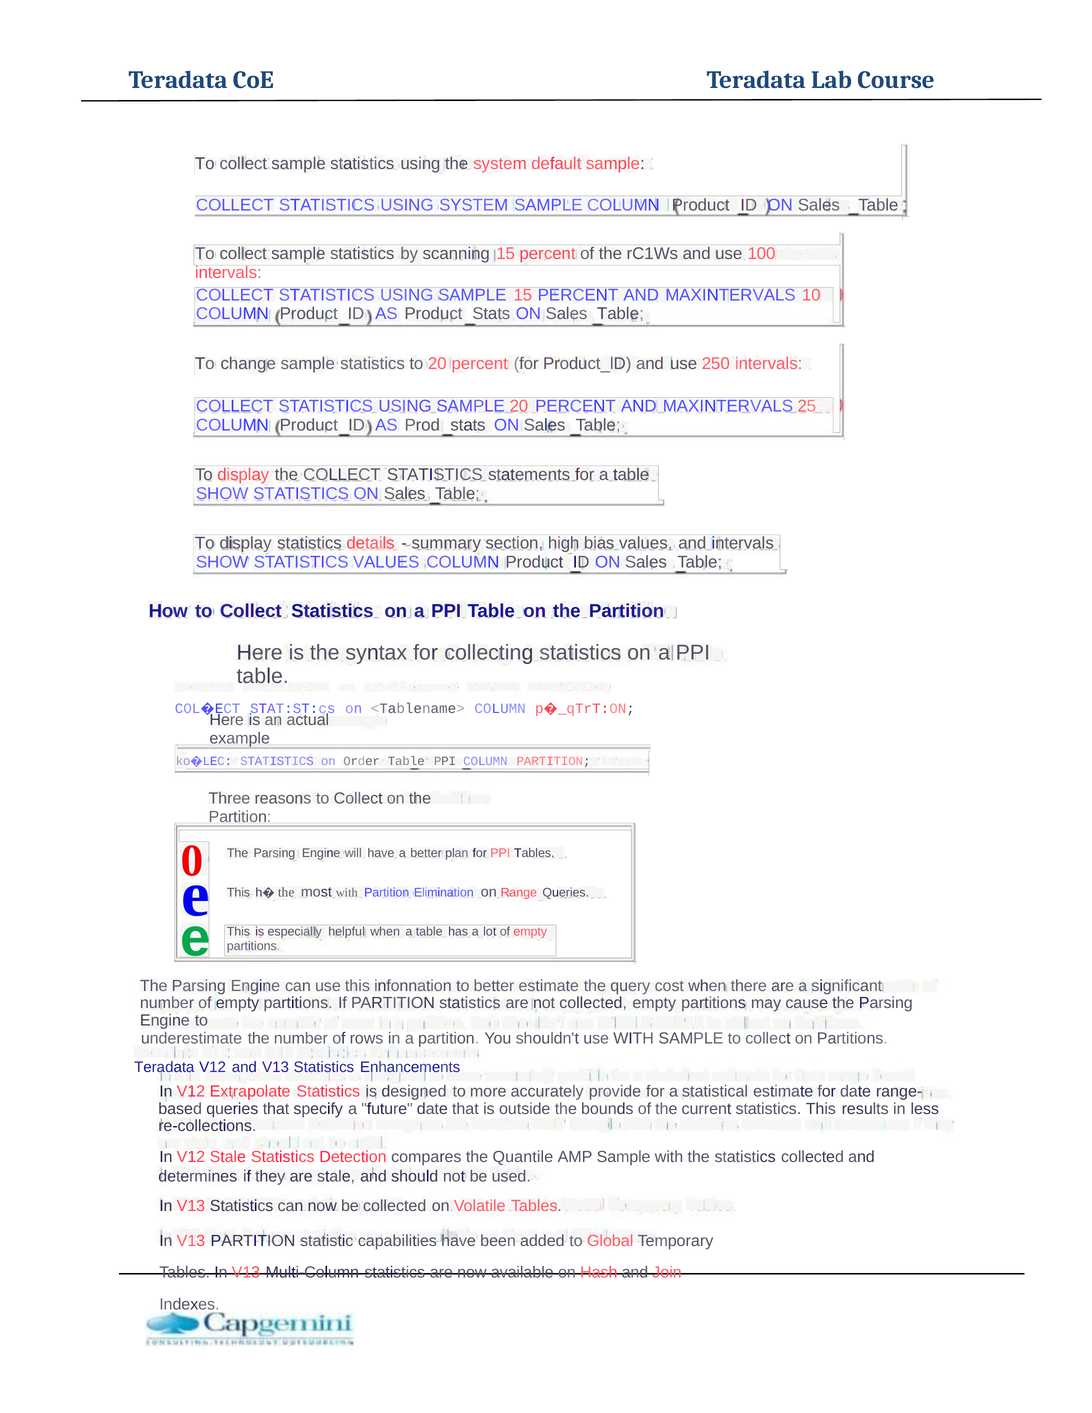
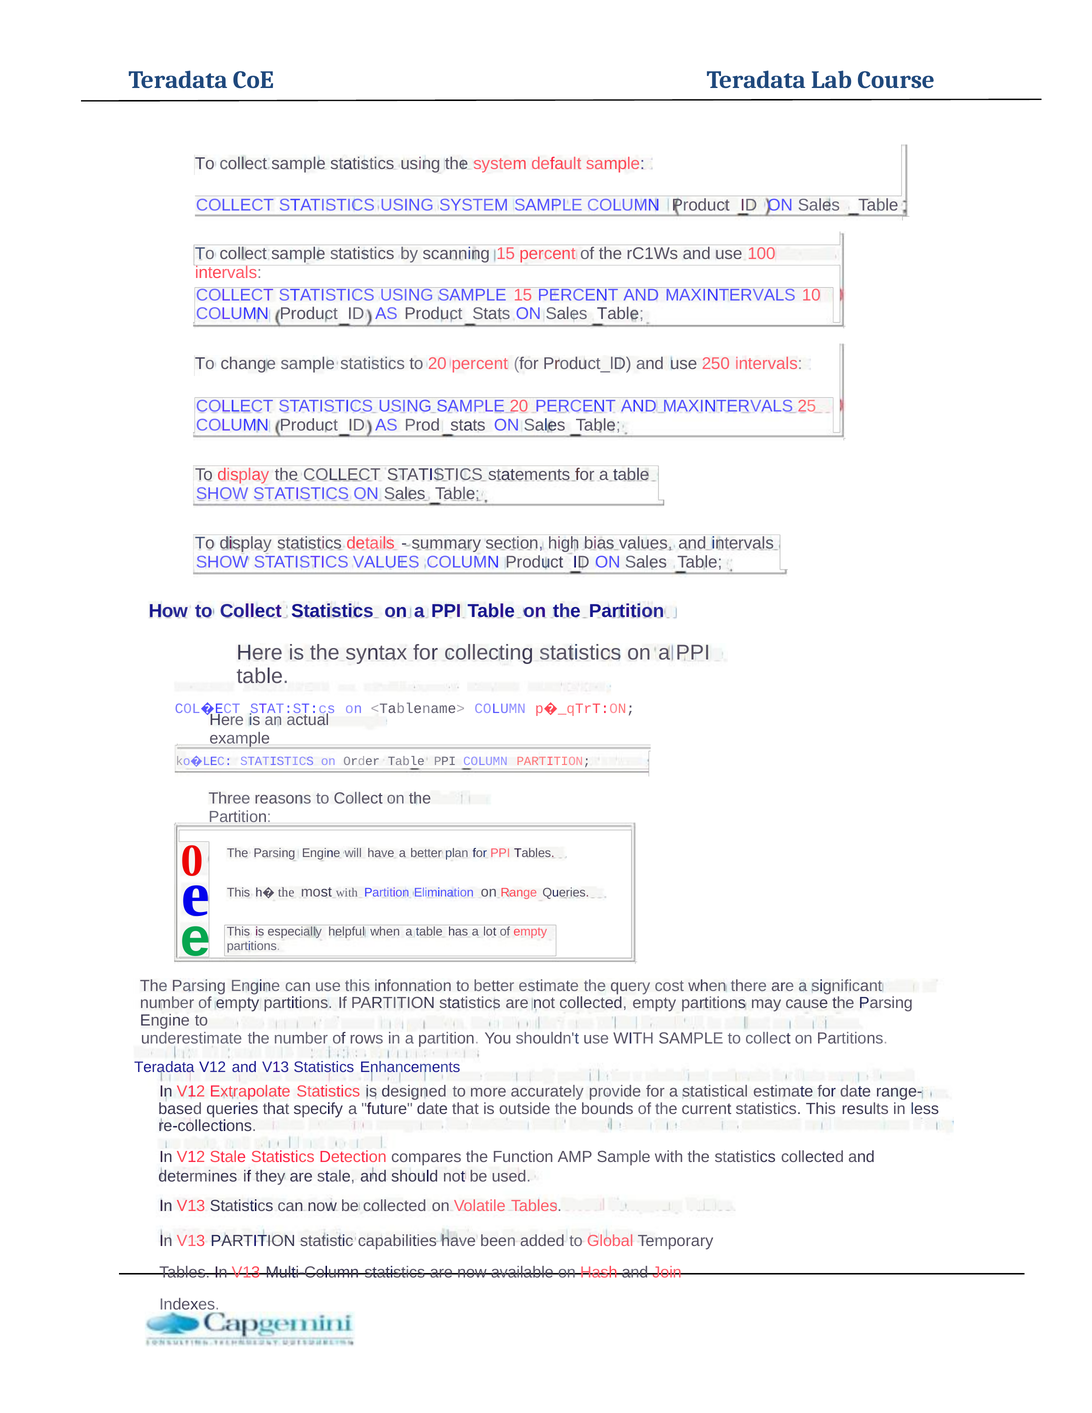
Quantile: Quantile -> Function (523, 1157)
